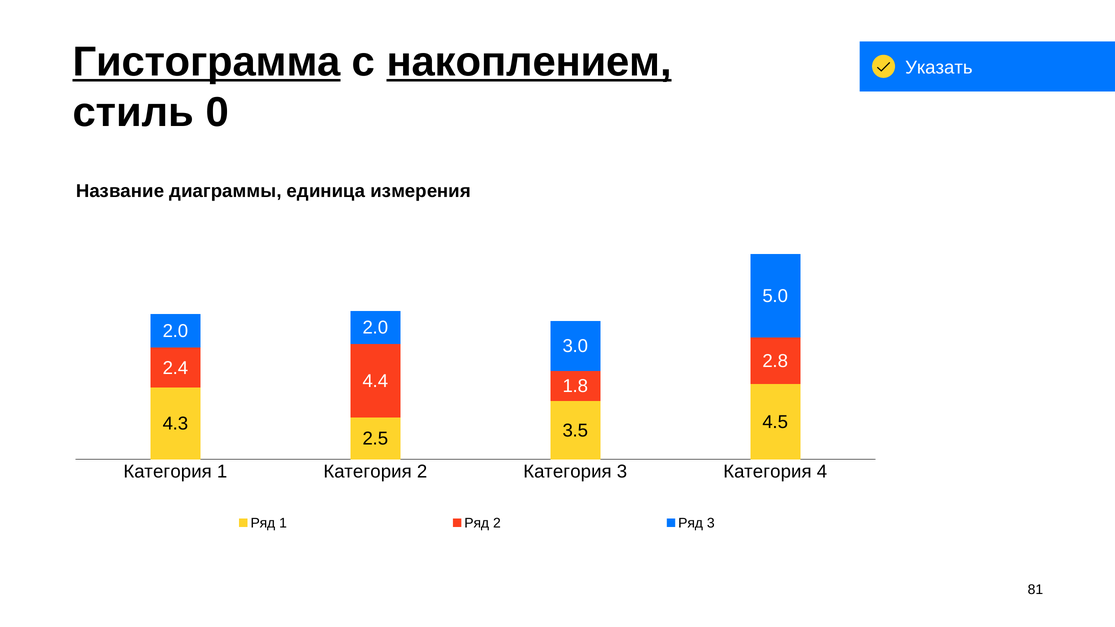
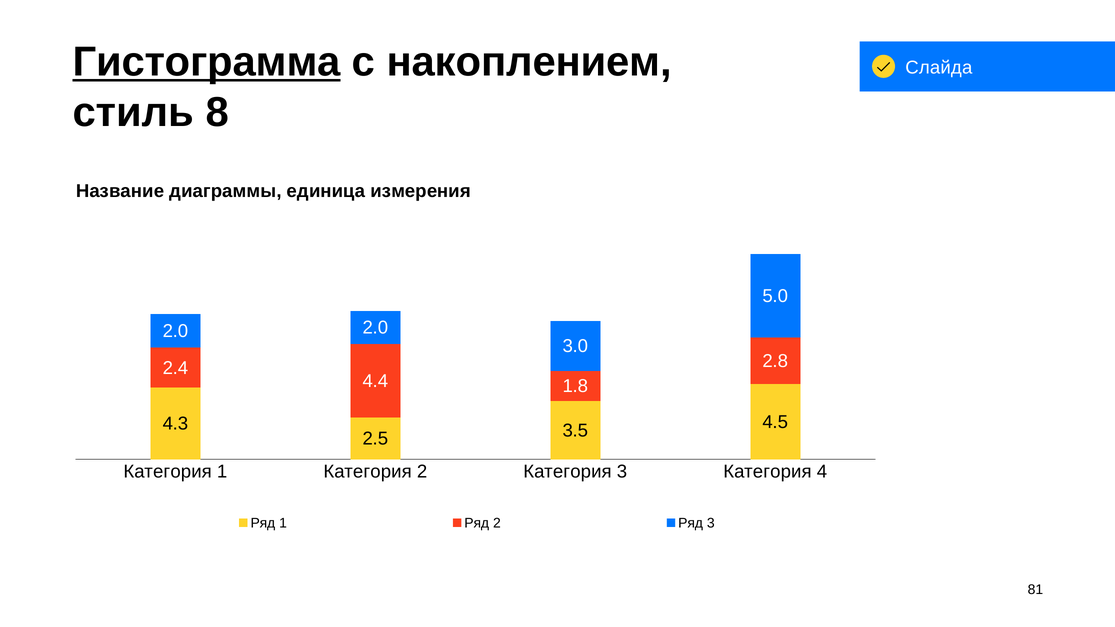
накоплением underline: present -> none (529, 62)
Указать: Указать -> Слайда (939, 68)
0: 0 -> 8 (217, 112)
